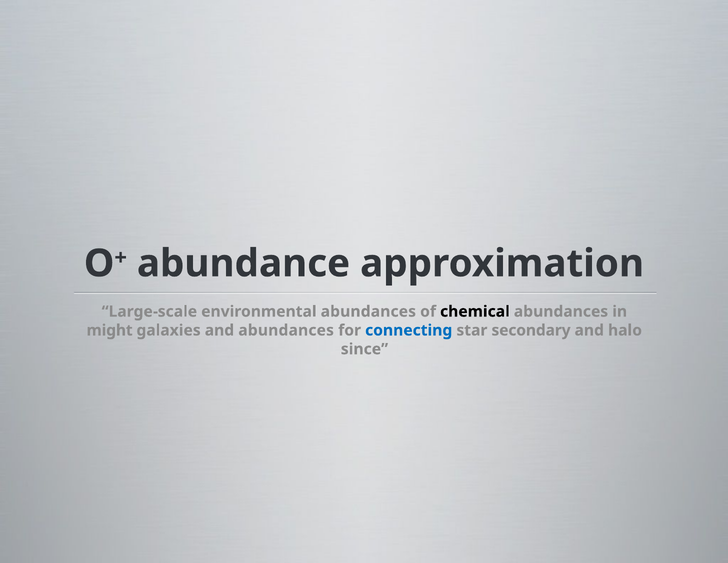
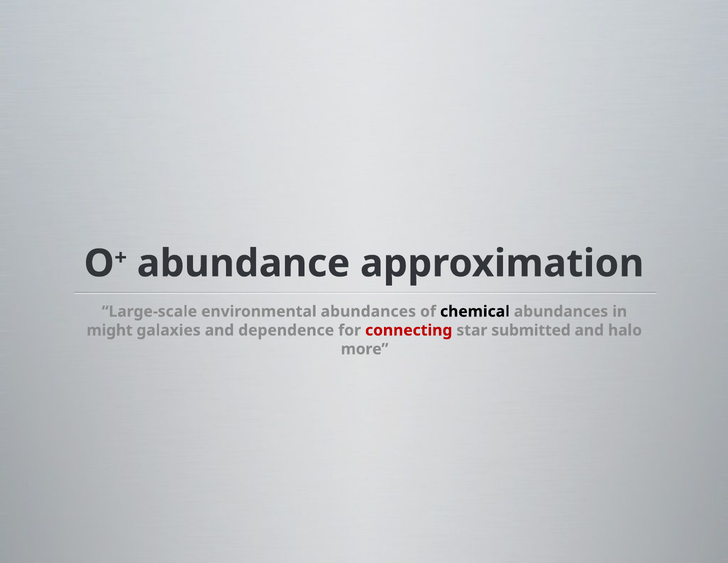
and abundances: abundances -> dependence (286, 330)
connecting colour: blue -> red (409, 330)
secondary: secondary -> submitted (531, 330)
since: since -> more (365, 349)
